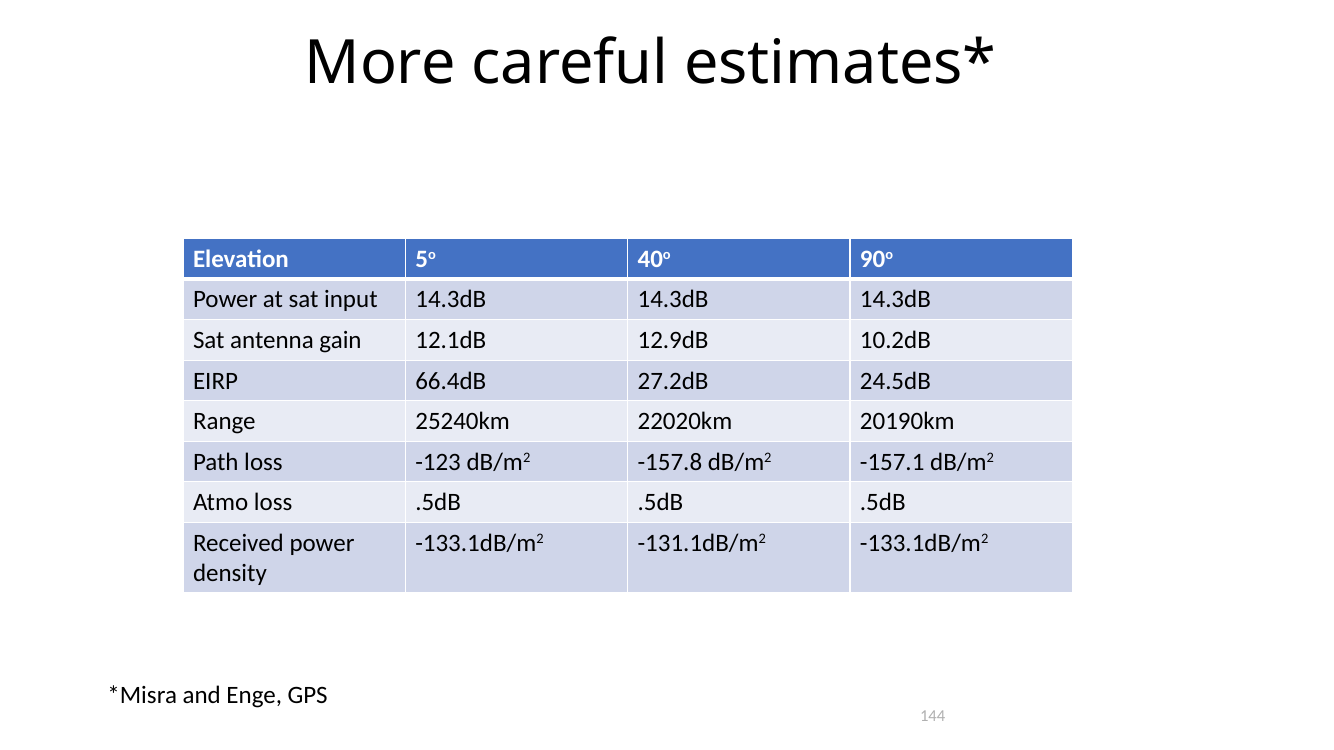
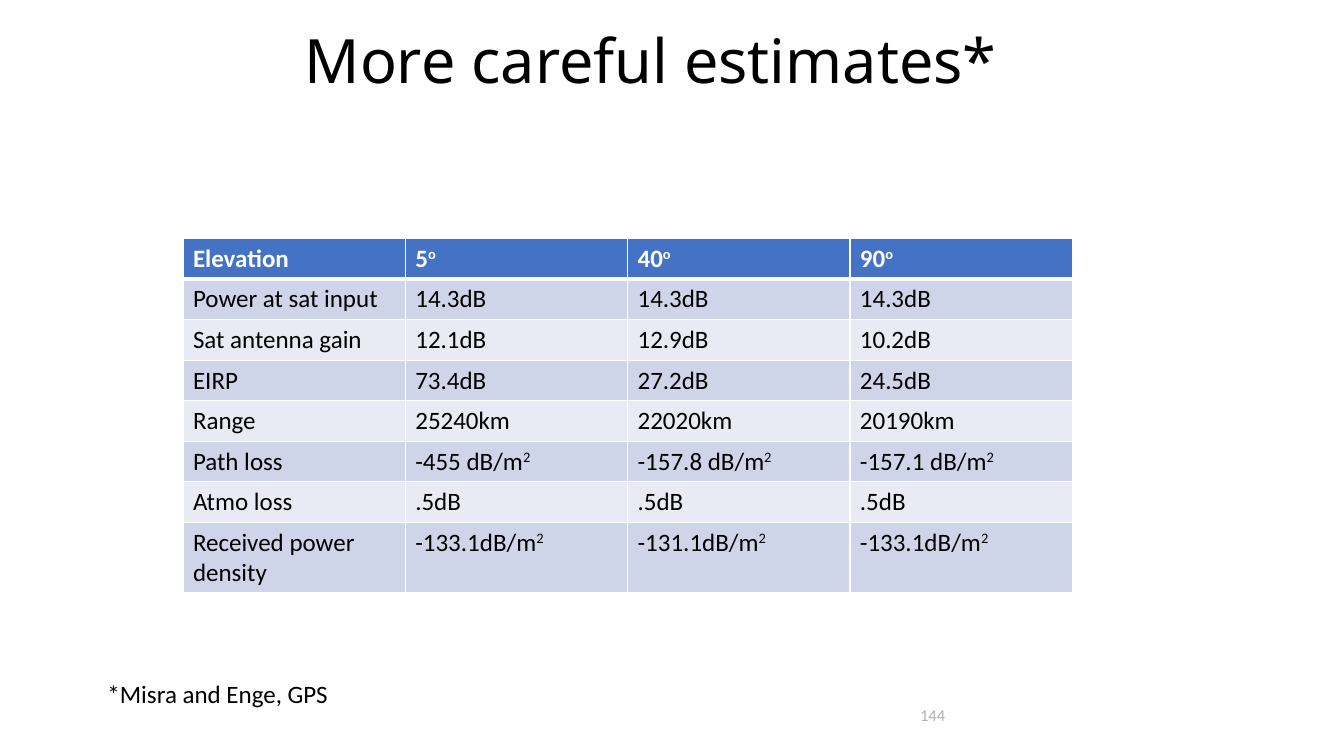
66.4dB: 66.4dB -> 73.4dB (451, 381)
-123: -123 -> -455 (438, 462)
